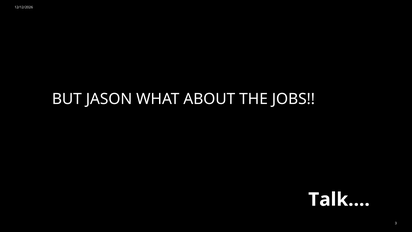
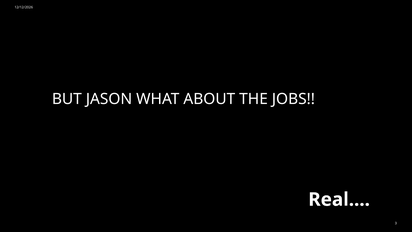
Talk: Talk -> Real (339, 199)
